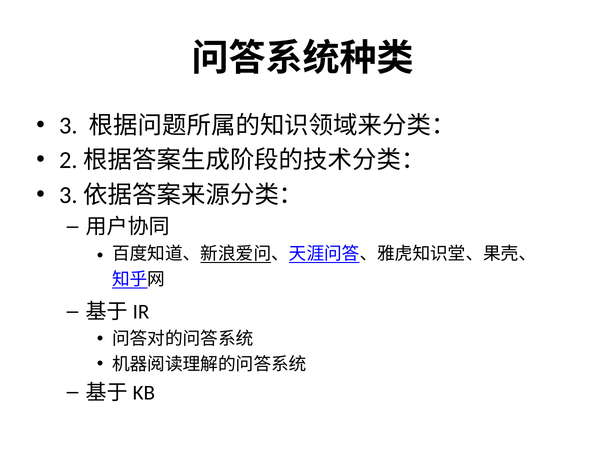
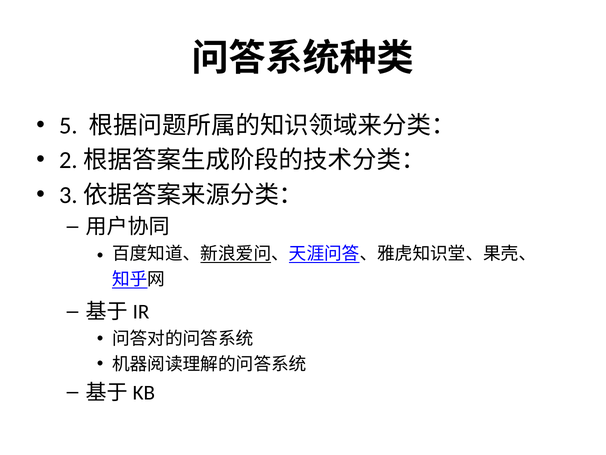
3: 3 -> 5 (68, 125)
